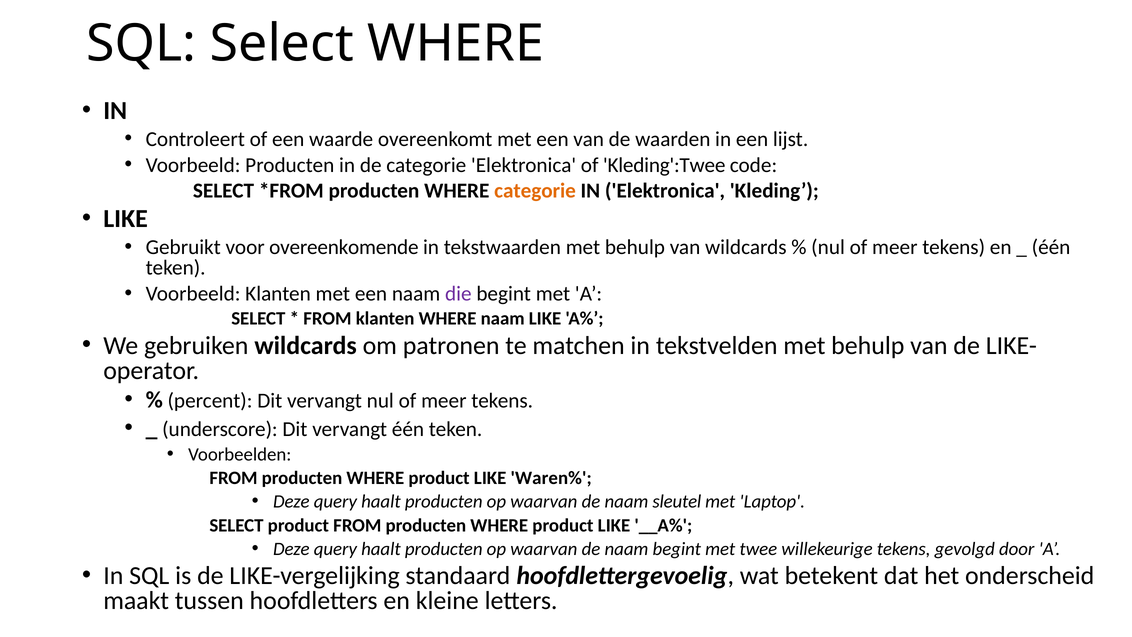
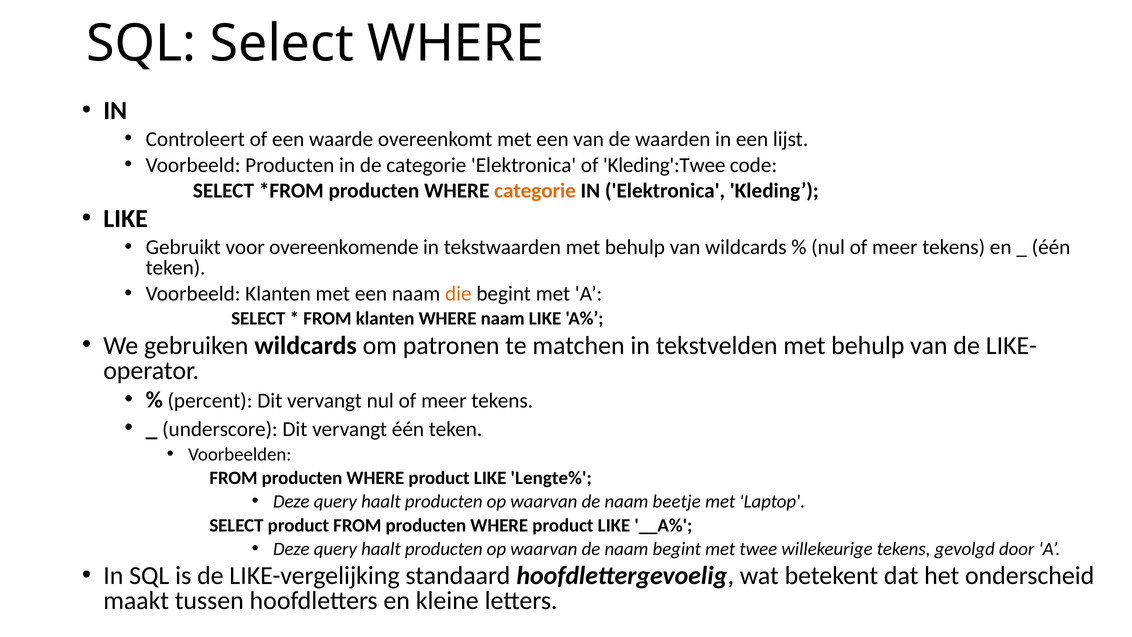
die colour: purple -> orange (458, 294)
Waren%: Waren% -> Lengte% (551, 478)
sleutel: sleutel -> beetje (677, 502)
